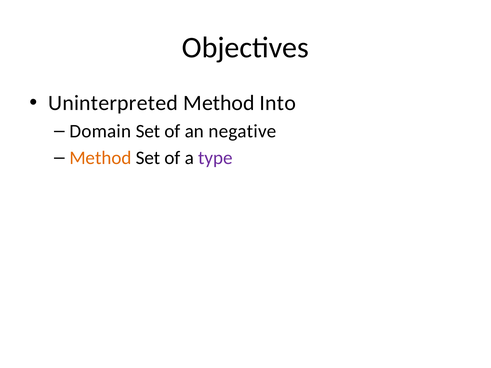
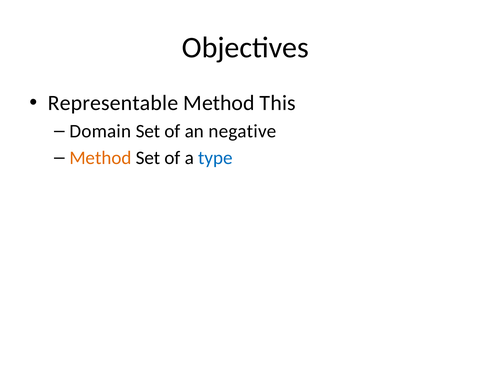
Uninterpreted: Uninterpreted -> Representable (113, 103)
Into: Into -> This (278, 103)
type colour: purple -> blue (215, 158)
